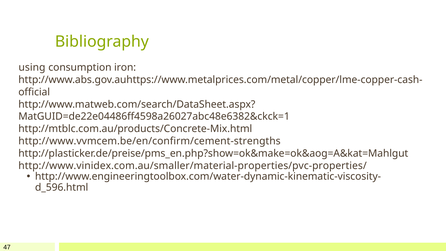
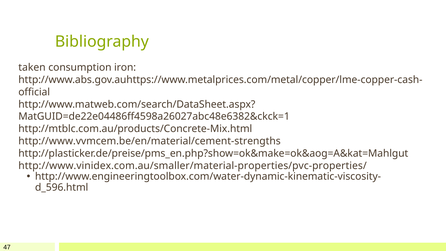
using: using -> taken (32, 67)
http://www.vvmcem.be/en/confirm/cement-strengths: http://www.vvmcem.be/en/confirm/cement-strengths -> http://www.vvmcem.be/en/material/cement-strengths (150, 141)
